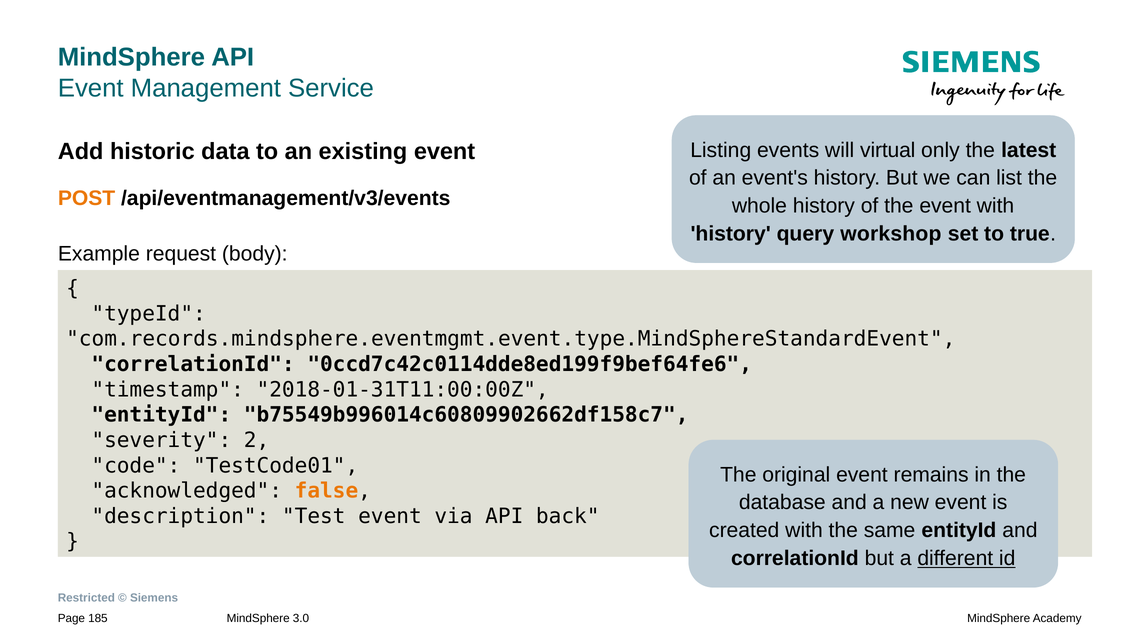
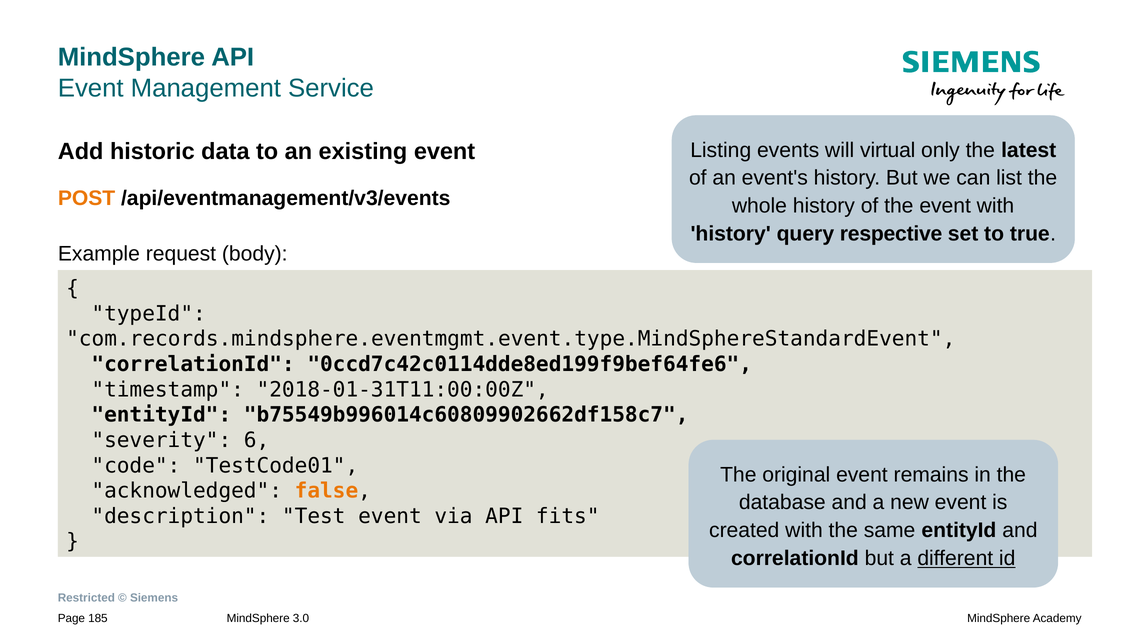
workshop: workshop -> respective (891, 234)
2: 2 -> 6 (257, 440)
back: back -> fits (568, 516)
